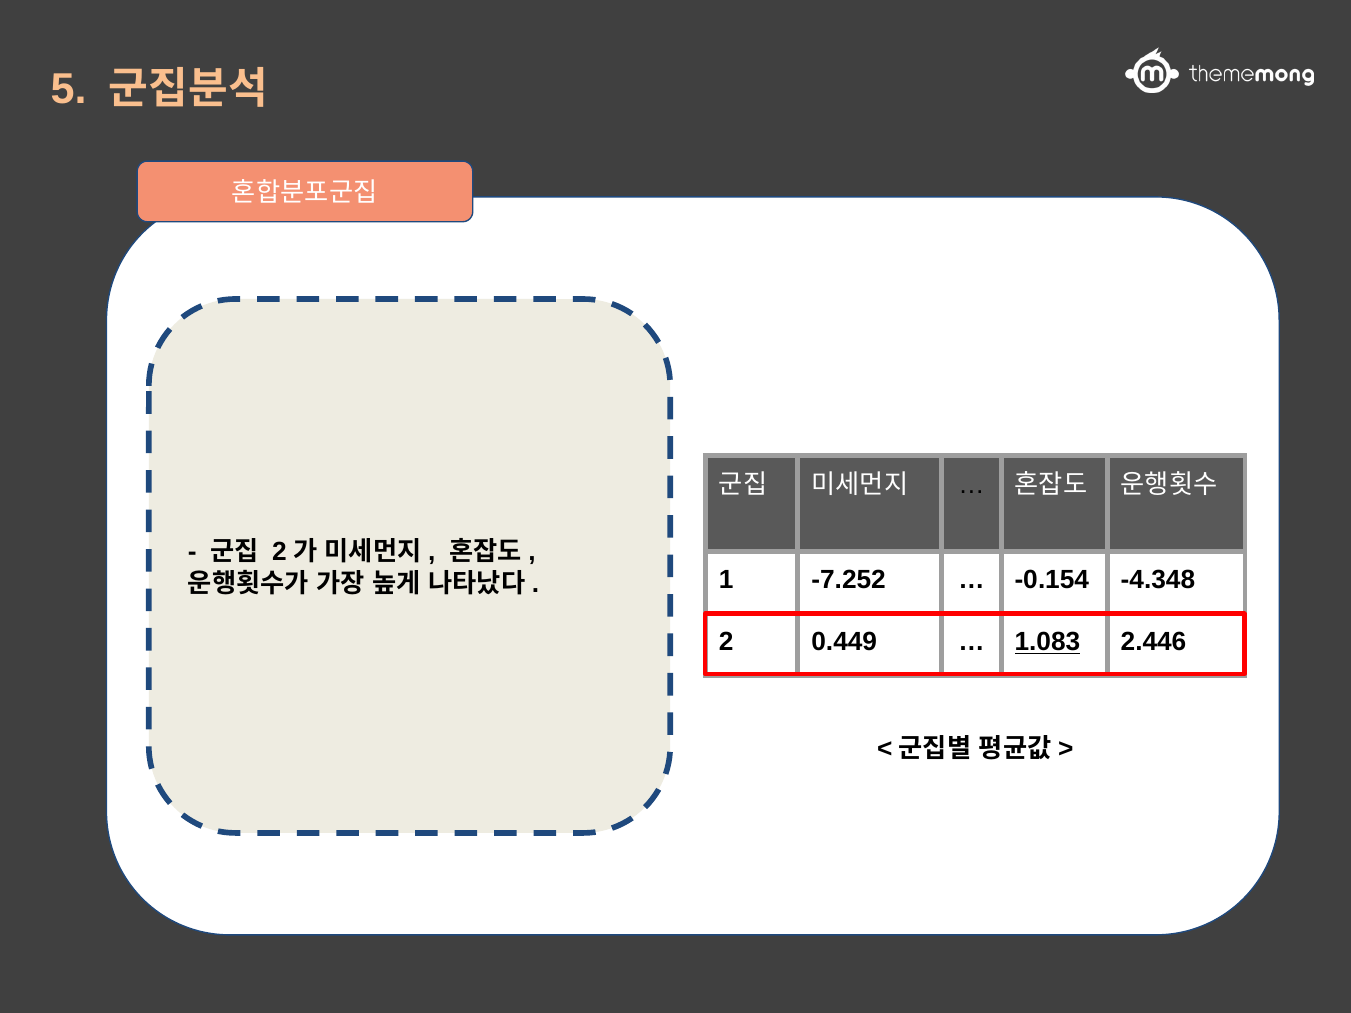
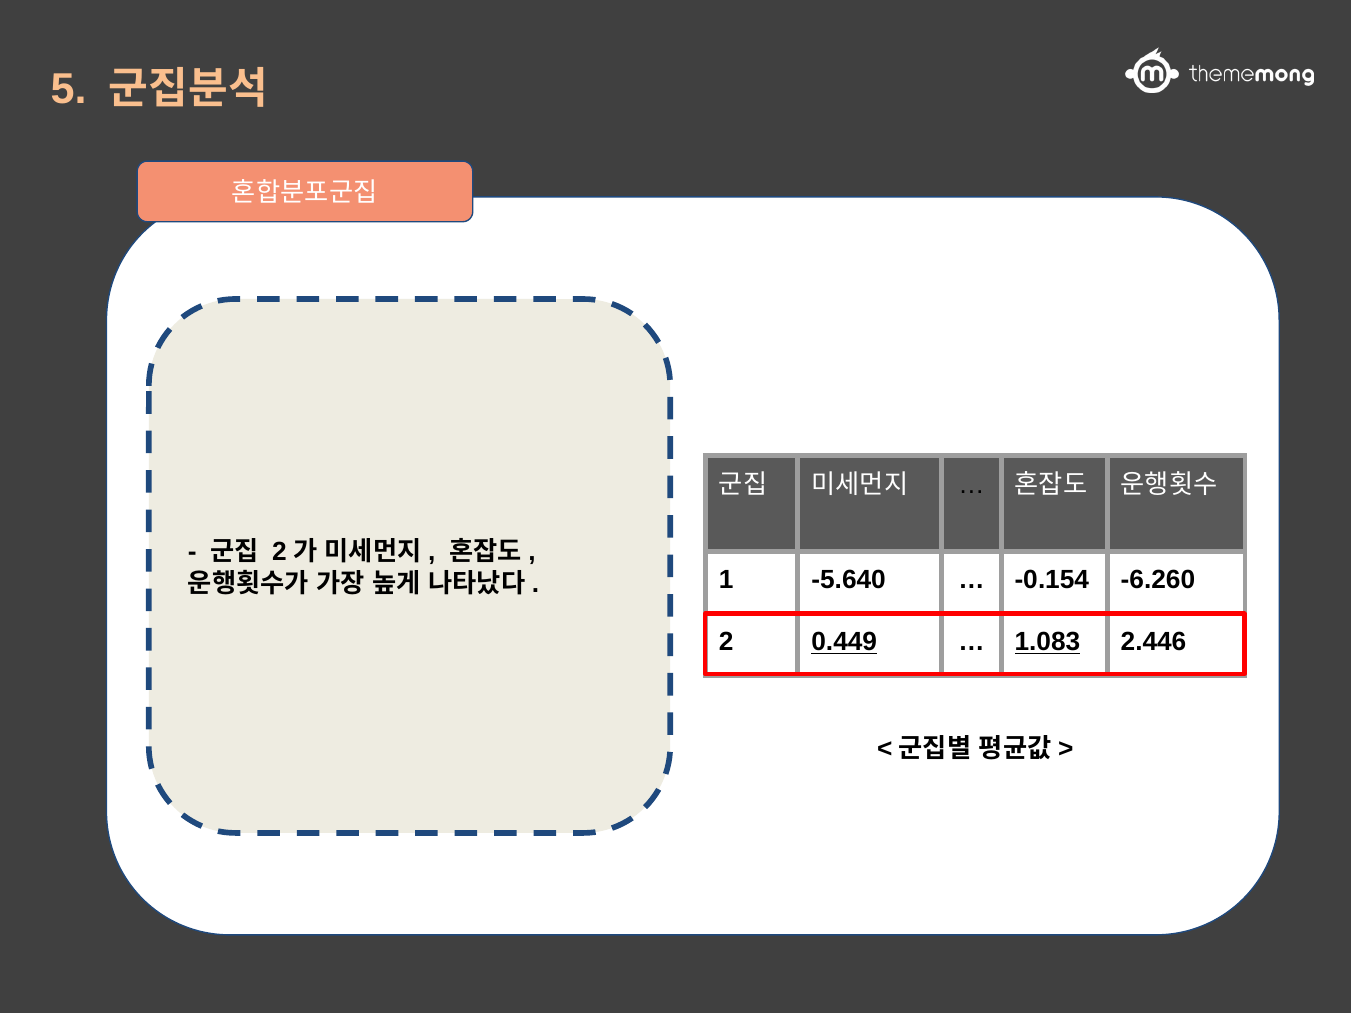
-7.252: -7.252 -> -5.640 (849, 580)
-4.348: -4.348 -> -6.260 (1158, 580)
0.449 underline: none -> present (844, 642)
